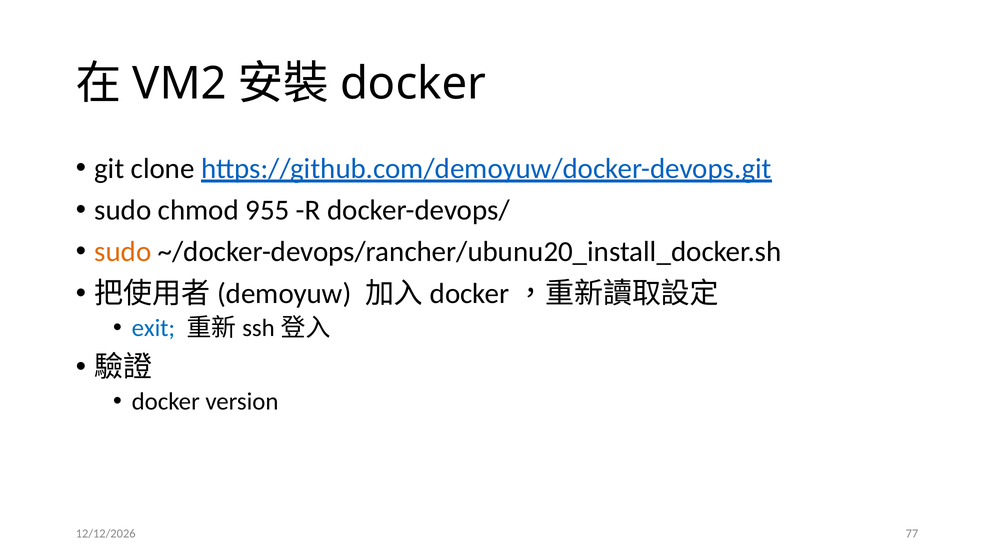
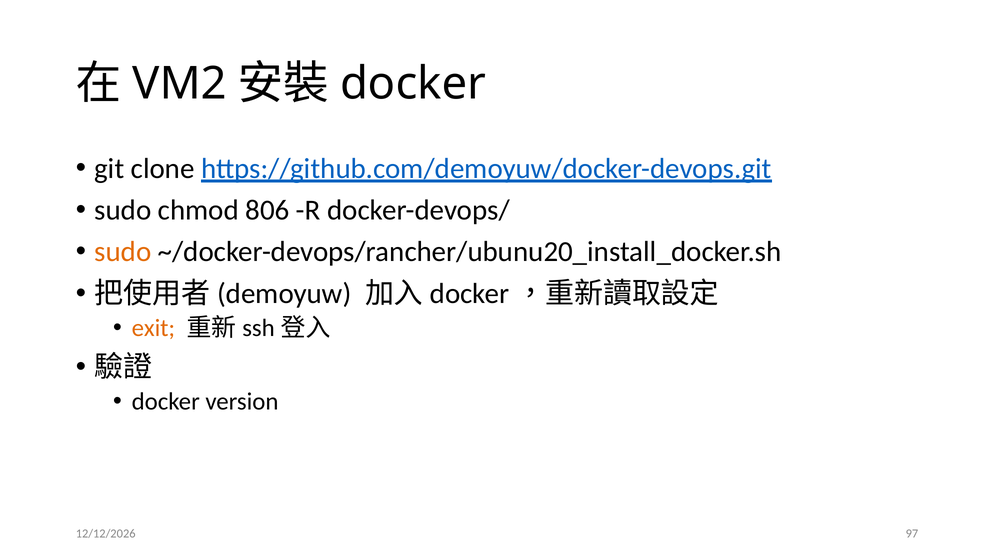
955: 955 -> 806 (267, 210)
exit colour: blue -> orange (153, 328)
77: 77 -> 97 (912, 534)
